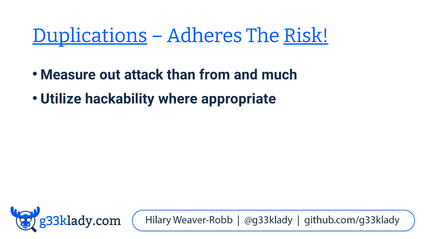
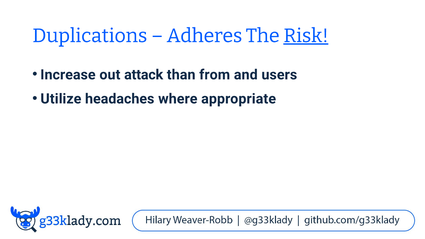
Duplications underline: present -> none (90, 36)
Measure: Measure -> Increase (68, 75)
much: much -> users (279, 75)
hackability: hackability -> headaches (120, 99)
